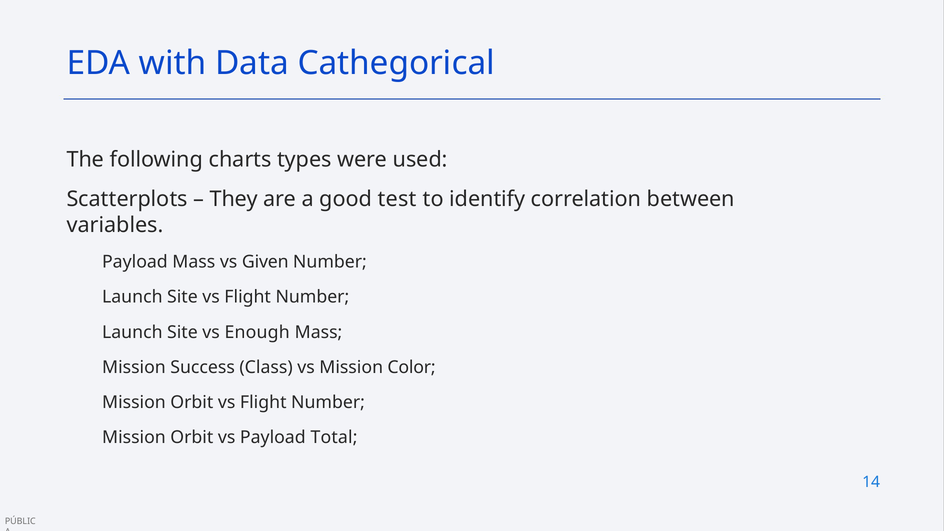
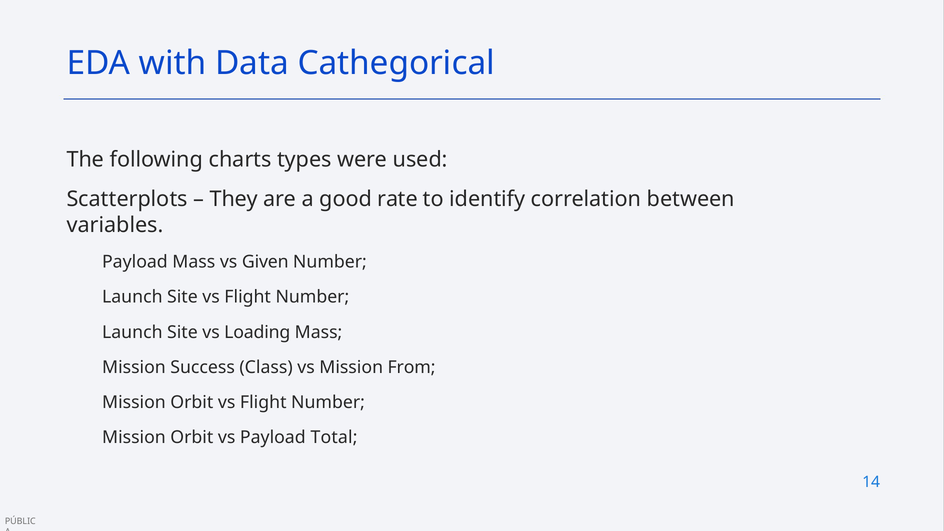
test: test -> rate (398, 199)
Enough: Enough -> Loading (257, 332)
Color: Color -> From (412, 367)
